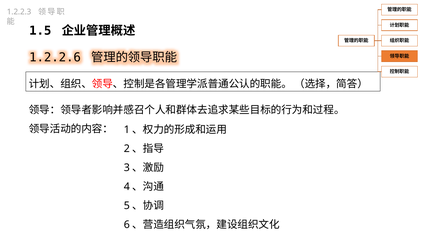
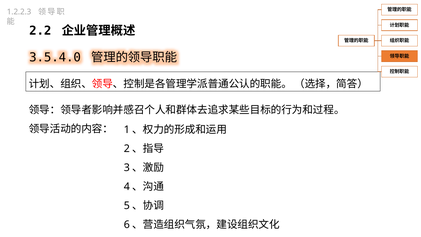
1.5: 1.5 -> 2.2 (40, 31)
1.2.2.6: 1.2.2.6 -> 3.5.4.0 (55, 57)
